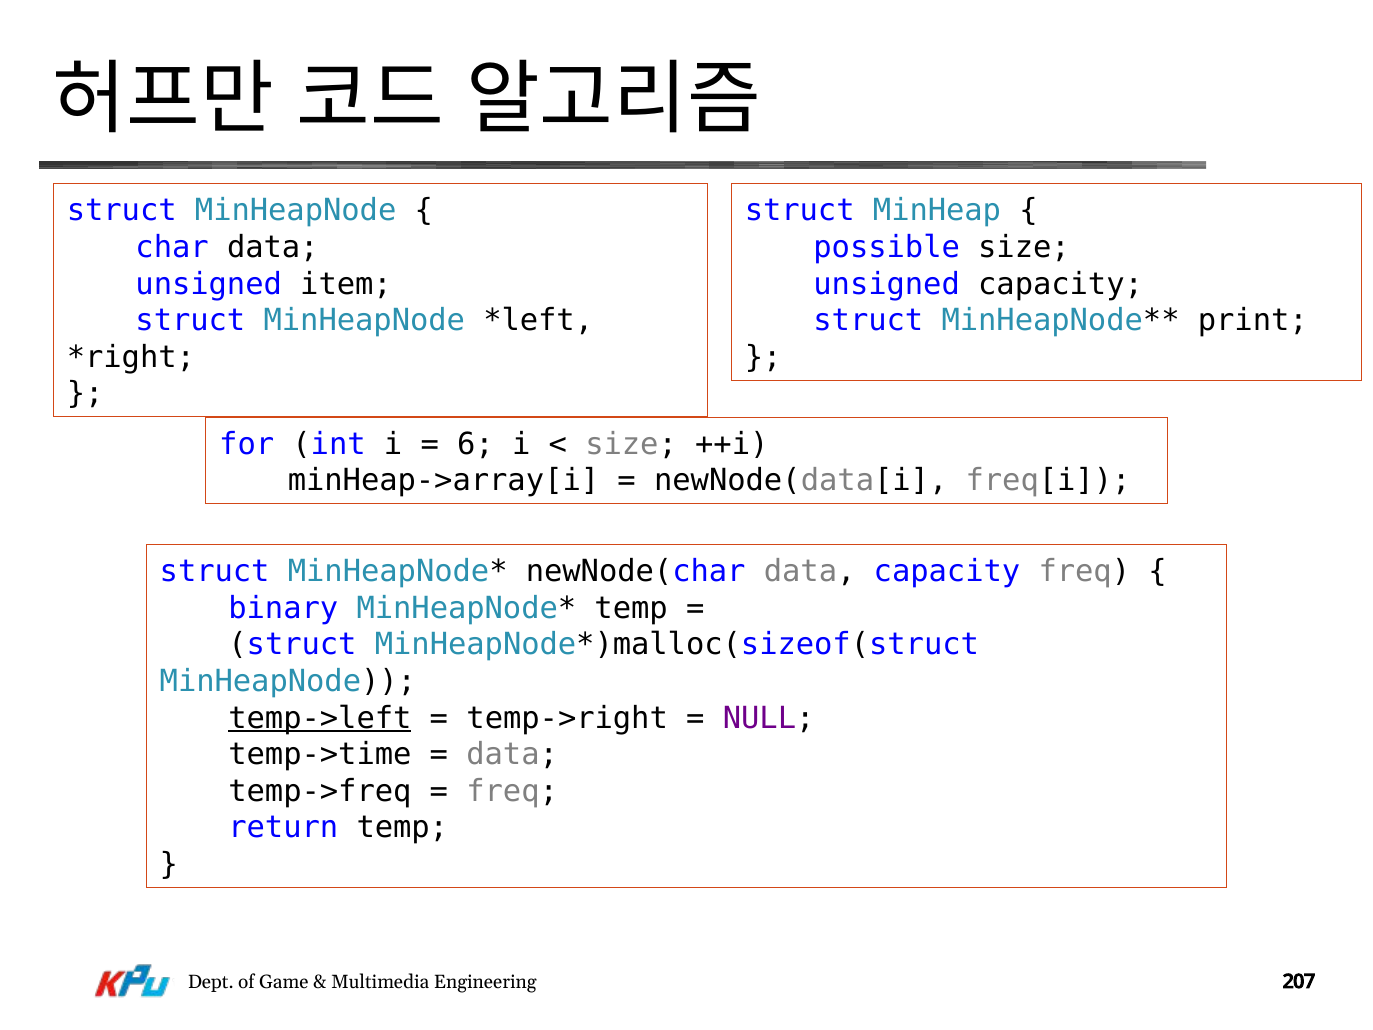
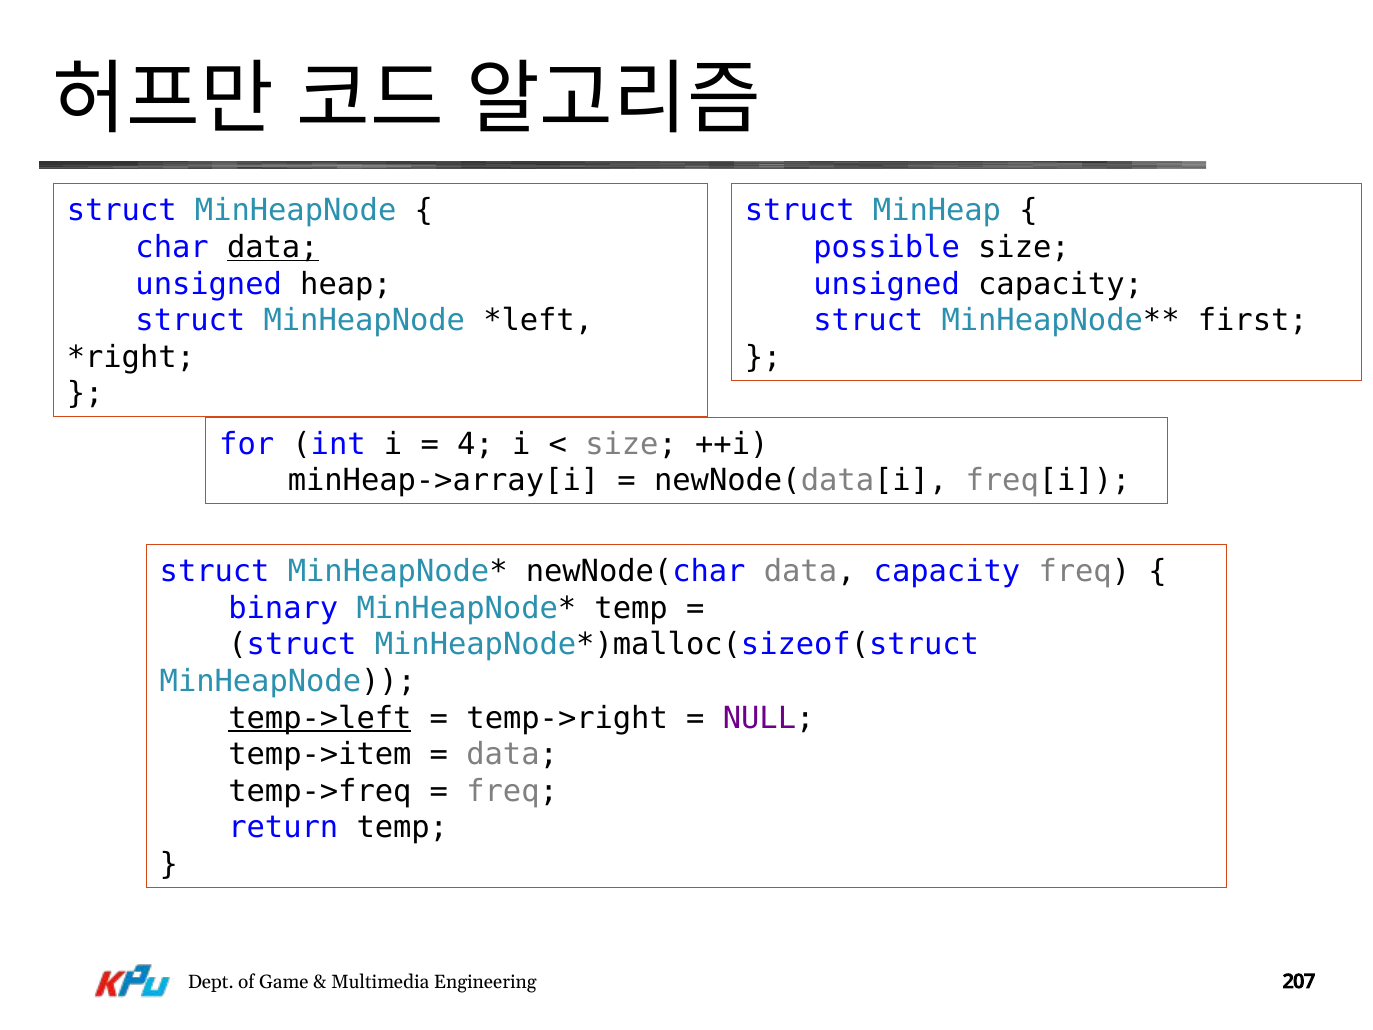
data underline: none -> present (273, 247)
item: item -> heap (346, 284)
print: print -> first (1253, 321)
6: 6 -> 4 (475, 444)
temp->time: temp->time -> temp->item (320, 754)
